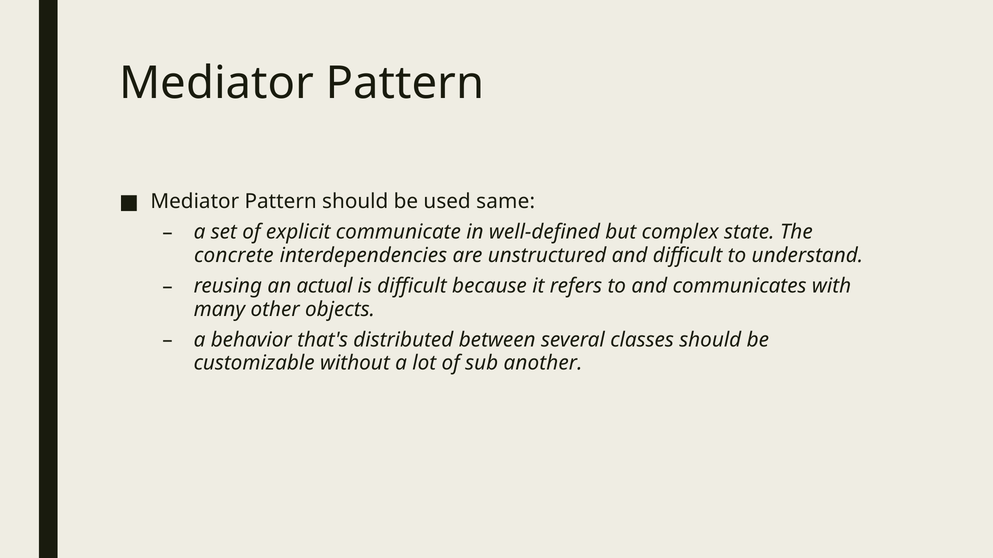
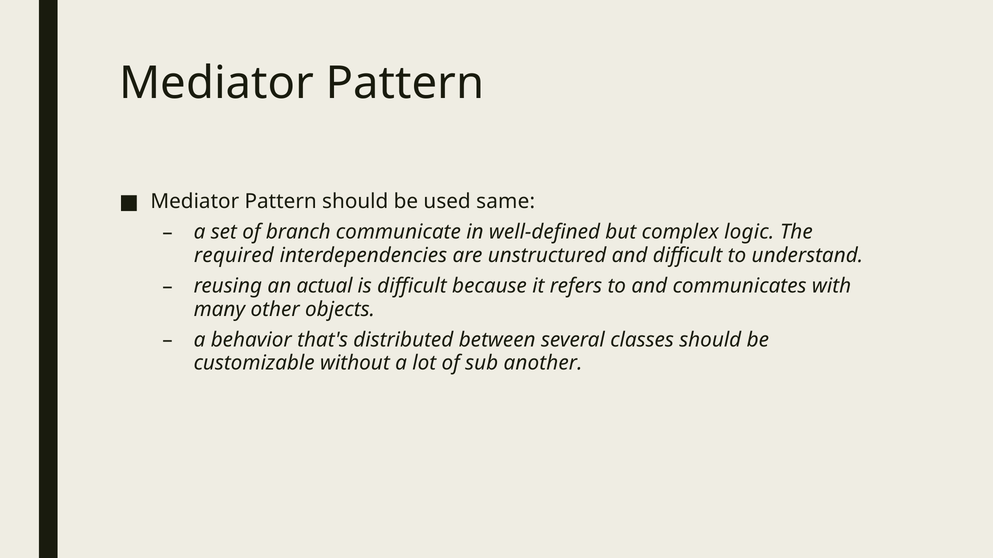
explicit: explicit -> branch (298, 232)
state: state -> logic (749, 232)
concrete: concrete -> required (234, 256)
